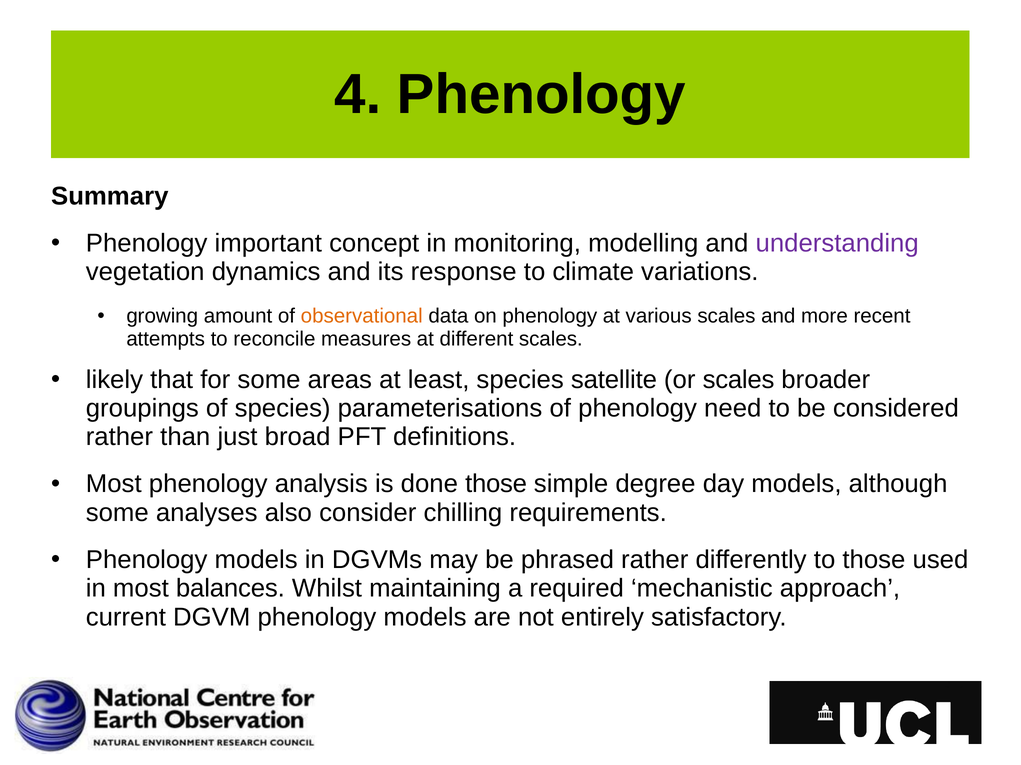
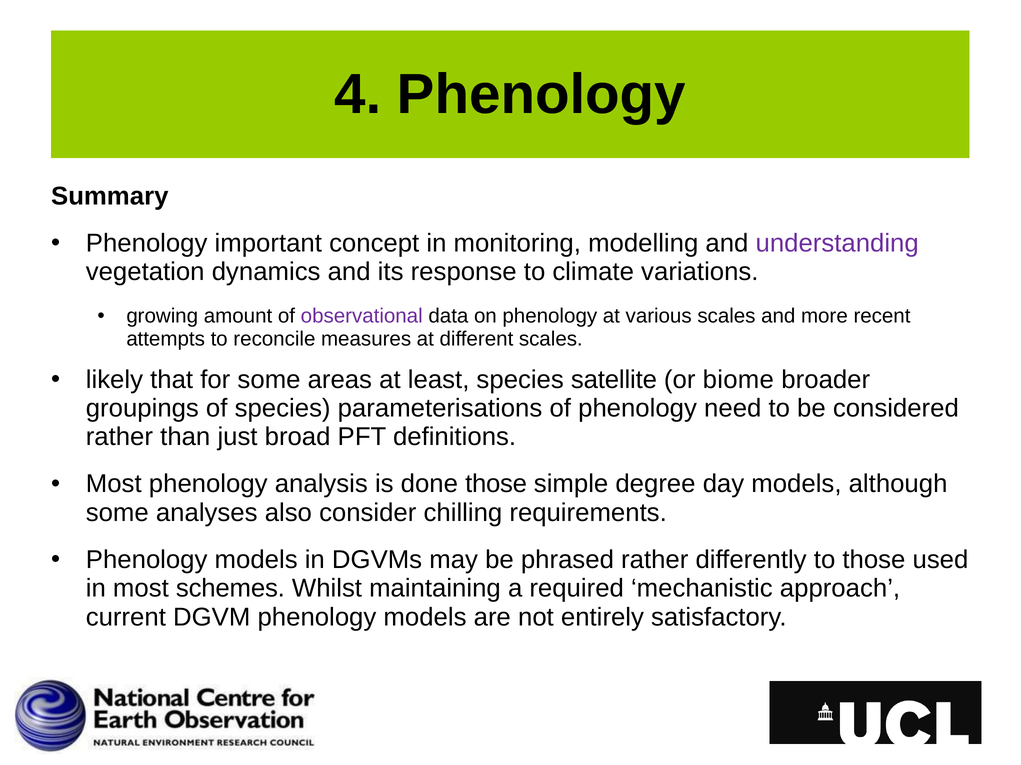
observational colour: orange -> purple (362, 316)
or scales: scales -> biome (738, 380)
balances: balances -> schemes (230, 589)
